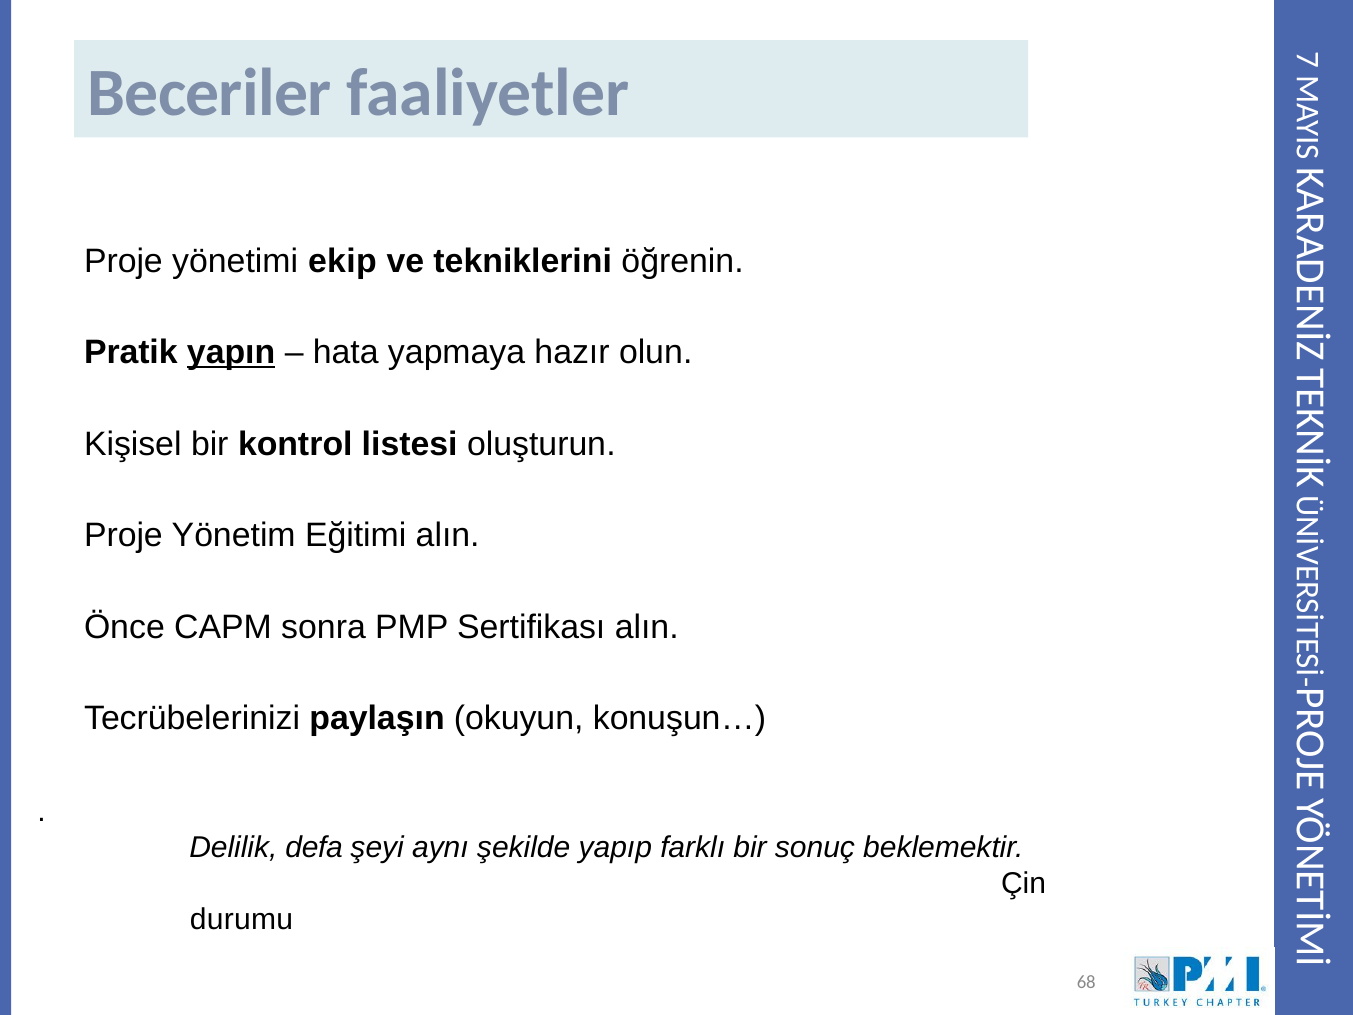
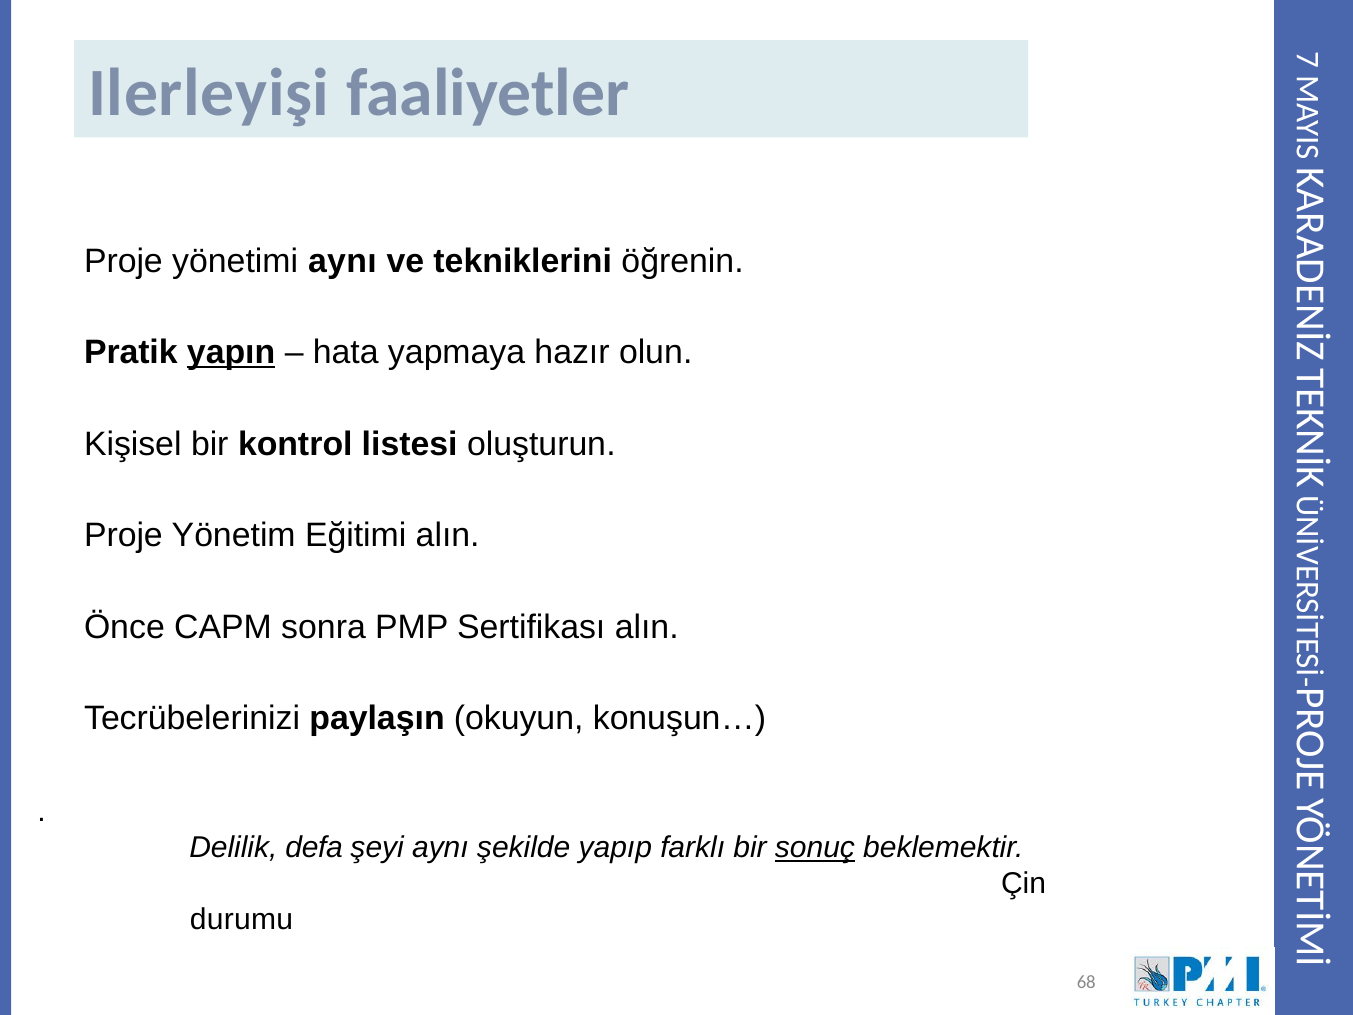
Beceriler: Beceriler -> Ilerleyişi (209, 93)
yönetimi ekip: ekip -> aynı (342, 261)
sonuç underline: none -> present (815, 848)
